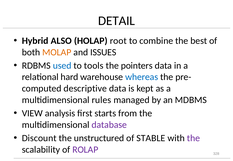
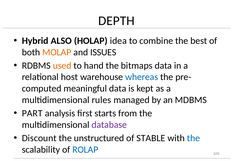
DETAIL: DETAIL -> DEPTH (116, 21)
root: root -> idea (118, 41)
used colour: blue -> orange (62, 66)
tools: tools -> hand (94, 66)
pointers: pointers -> bitmaps (137, 66)
hard: hard -> host (69, 77)
descriptive: descriptive -> meaningful (85, 89)
VIEW: VIEW -> PART (32, 113)
the colour: purple -> blue (193, 138)
ROLAP colour: purple -> blue (85, 150)
